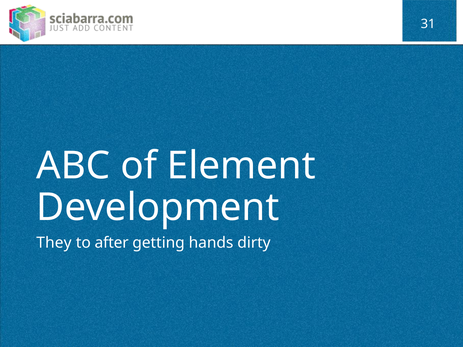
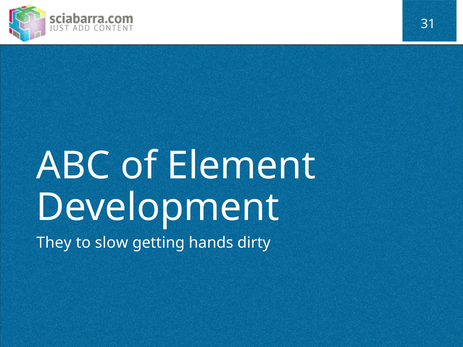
after: after -> slow (112, 243)
